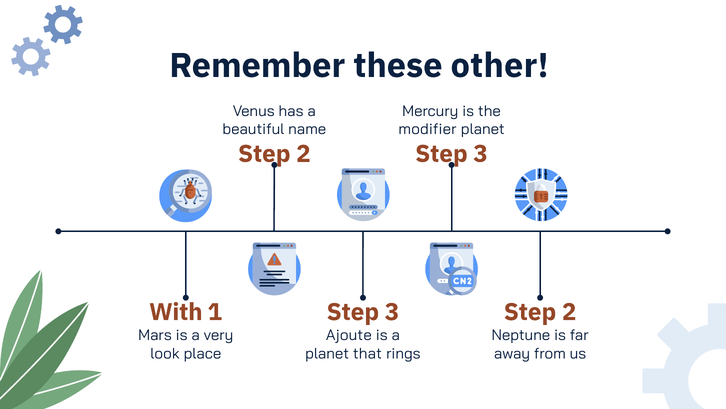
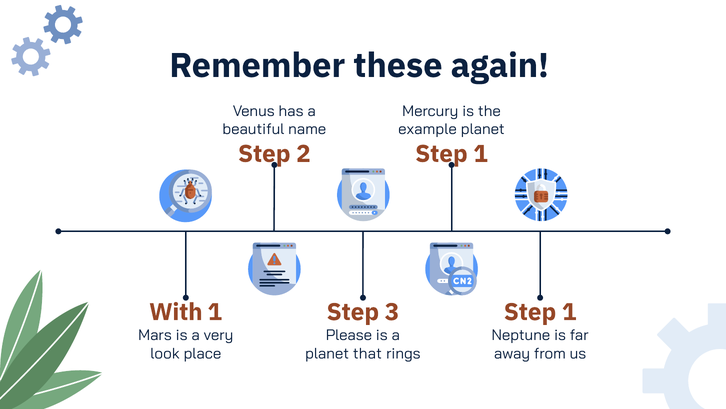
other: other -> again (500, 66)
modifier: modifier -> example (428, 129)
2 Step 3: 3 -> 1 (481, 154)
3 Step 2: 2 -> 1 (569, 312)
Ajoute: Ajoute -> Please (349, 335)
